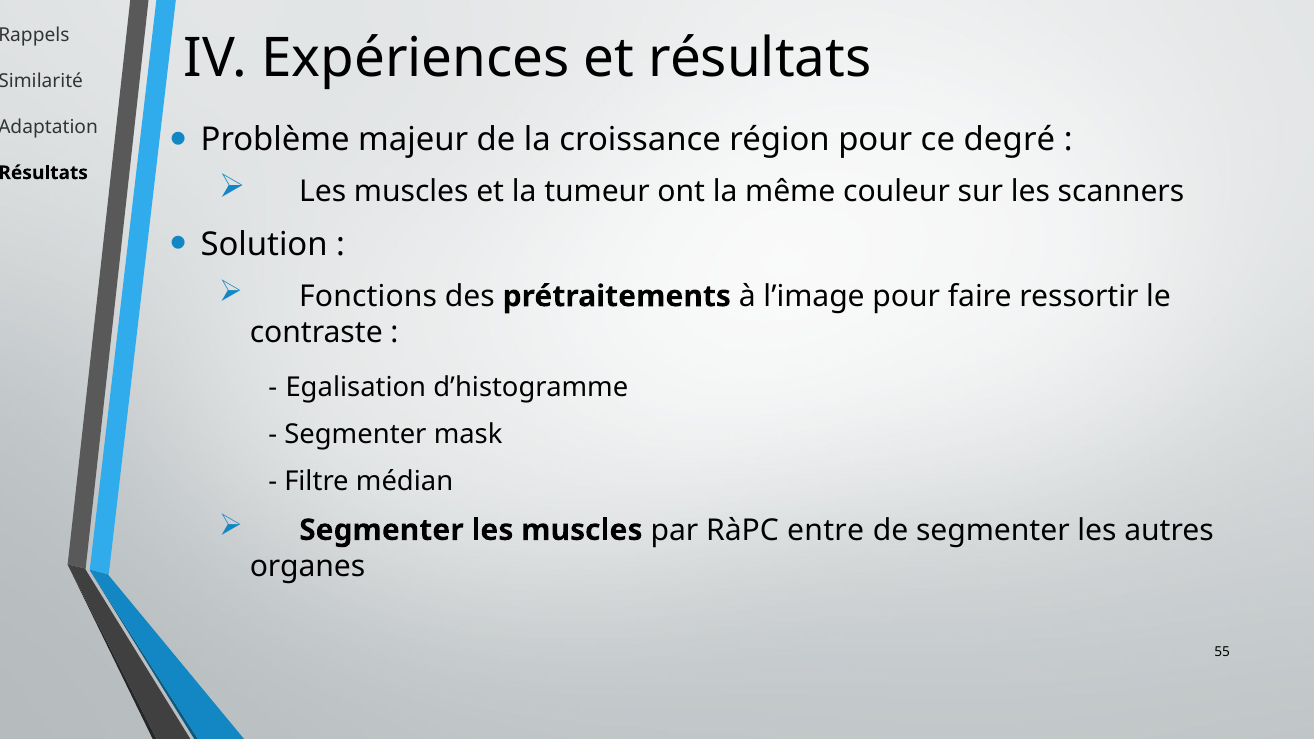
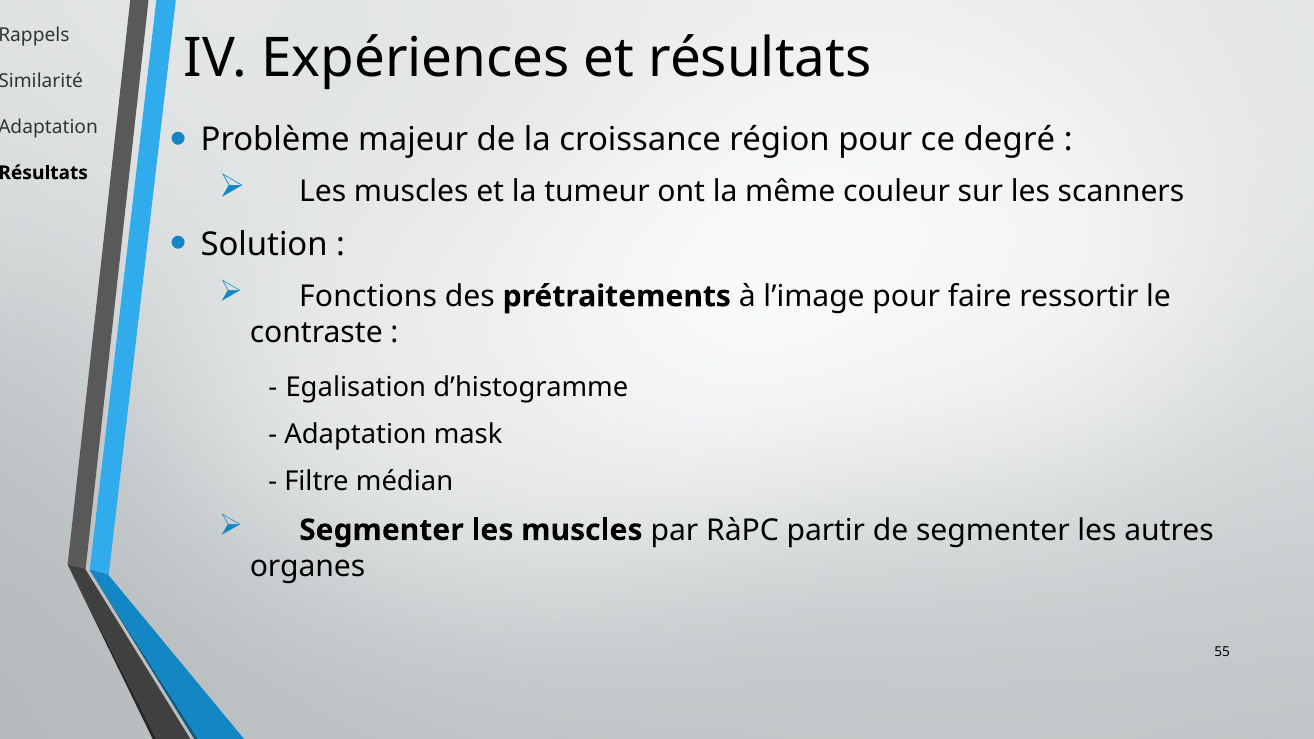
Segmenter: Segmenter -> Adaptation (355, 435)
entre: entre -> partir (826, 530)
